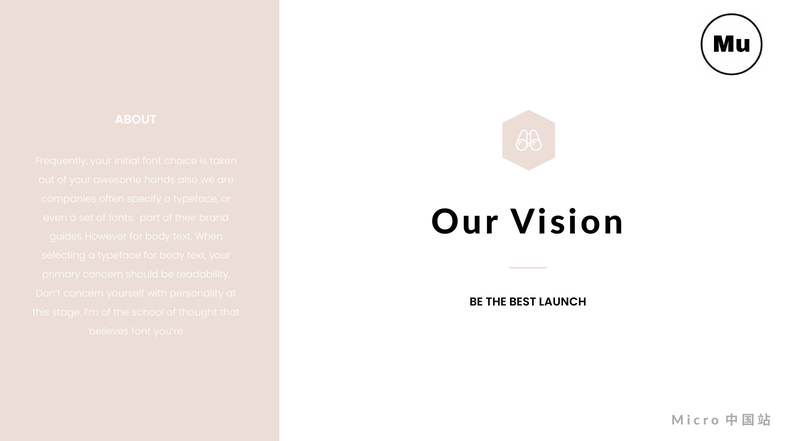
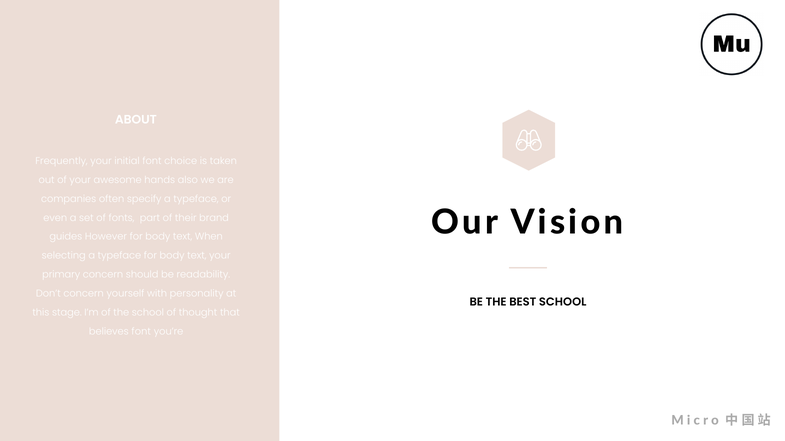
BEST LAUNCH: LAUNCH -> SCHOOL (563, 303)
